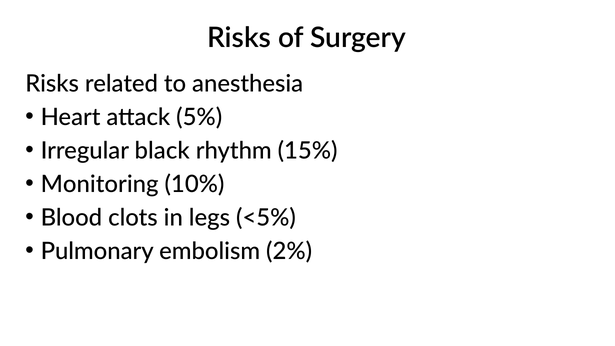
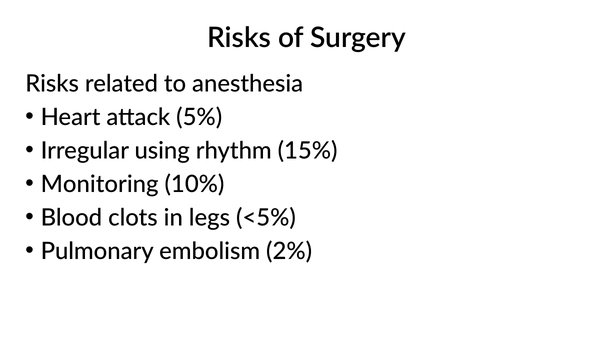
black: black -> using (162, 151)
